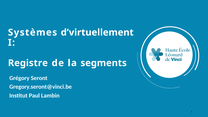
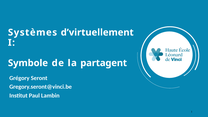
Registre: Registre -> Symbole (28, 63)
segments: segments -> partagent (104, 63)
